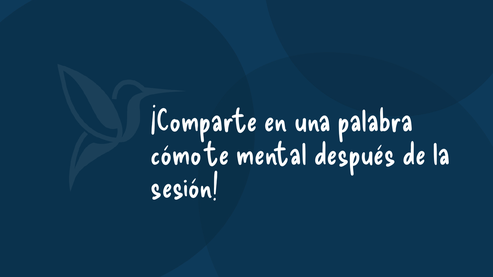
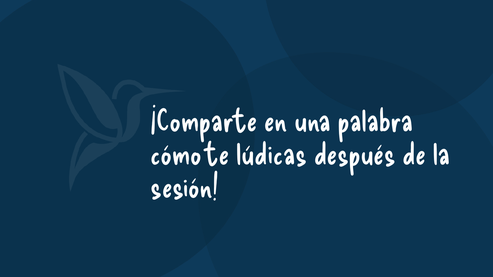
mental: mental -> lúdicas (272, 155)
